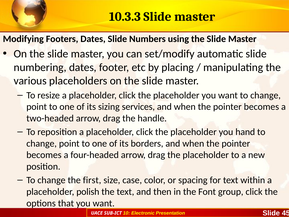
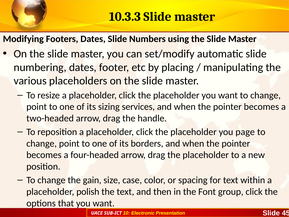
hand: hand -> page (245, 132)
first: first -> gain (92, 180)
